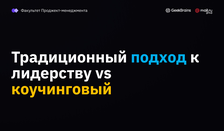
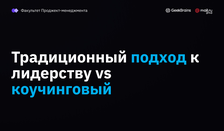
коучинговый colour: yellow -> light blue (62, 89)
